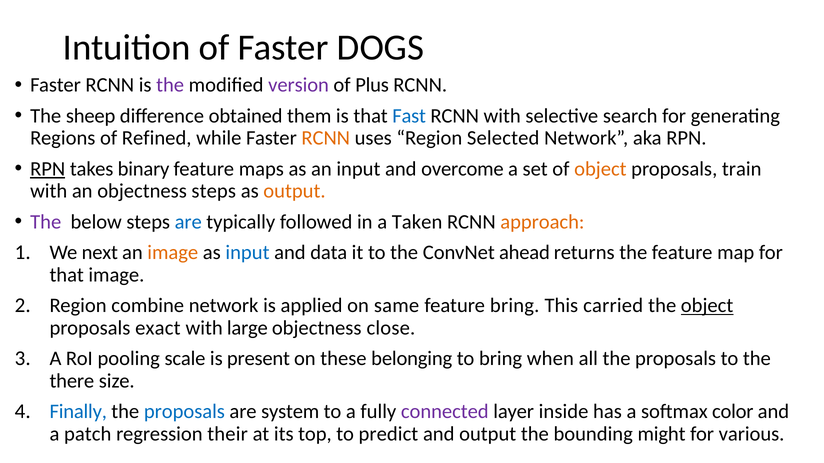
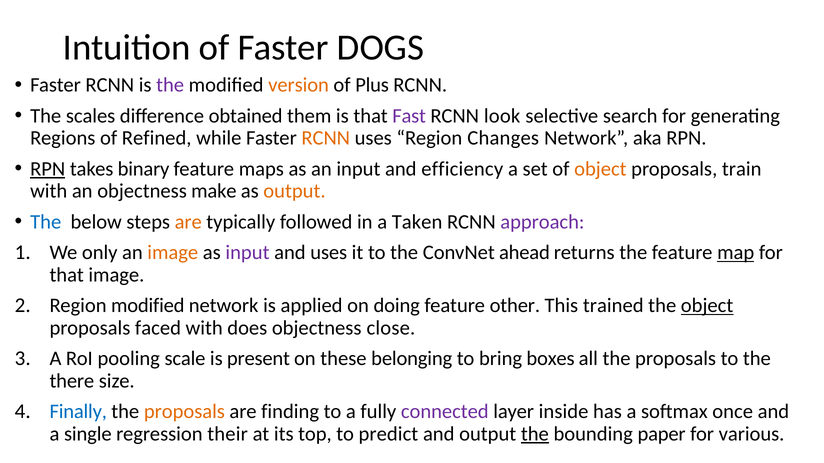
version colour: purple -> orange (299, 85)
sheep: sheep -> scales (91, 116)
Fast colour: blue -> purple (409, 116)
RCNN with: with -> look (502, 116)
Selected: Selected -> Changes (503, 138)
overcome: overcome -> efficiency (462, 169)
objectness steps: steps -> make (214, 191)
The colour: purple -> blue (46, 222)
are colour: blue -> orange (188, 222)
approach colour: orange -> purple (542, 222)
next: next -> only (100, 253)
input colour: blue -> purple (247, 253)
and data: data -> uses (329, 253)
map underline: none -> present (736, 253)
Region combine: combine -> modified (148, 306)
same: same -> doing (397, 306)
feature bring: bring -> other (515, 306)
carried: carried -> trained (613, 306)
exact: exact -> faced (158, 328)
large: large -> does (247, 328)
when: when -> boxes (551, 359)
proposals colour: blue -> orange (184, 412)
system: system -> finding (290, 412)
color: color -> once (733, 412)
patch: patch -> single (88, 434)
the underline: none -> present (535, 434)
might: might -> paper (662, 434)
